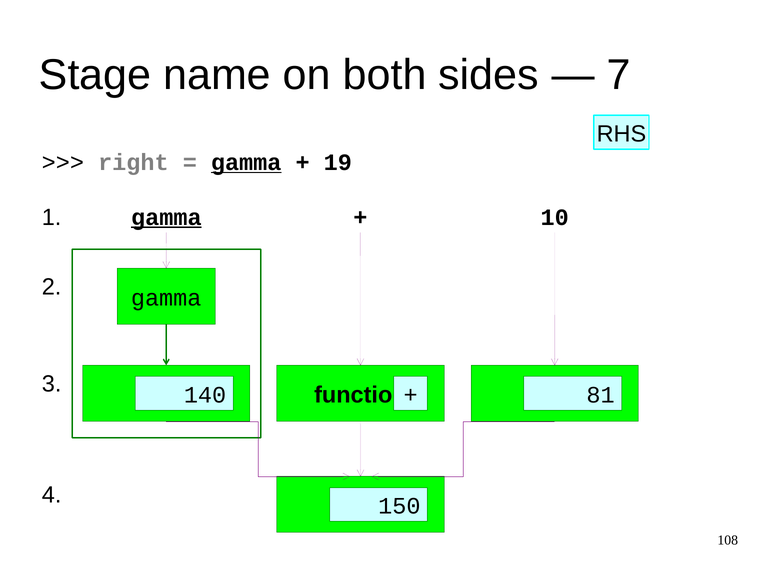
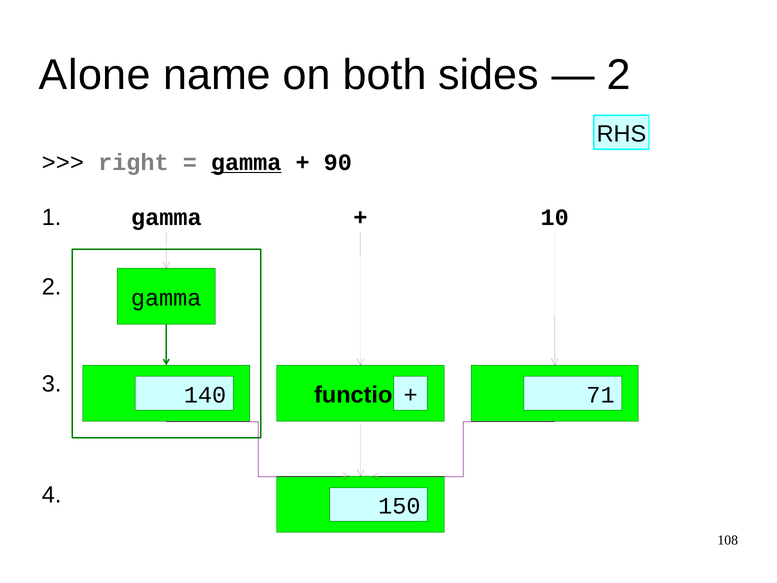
Stage: Stage -> Alone (95, 75)
7: 7 -> 2 (619, 75)
19: 19 -> 90 (338, 162)
gamma underline: present -> none (166, 217)
81: 81 -> 71 (601, 395)
